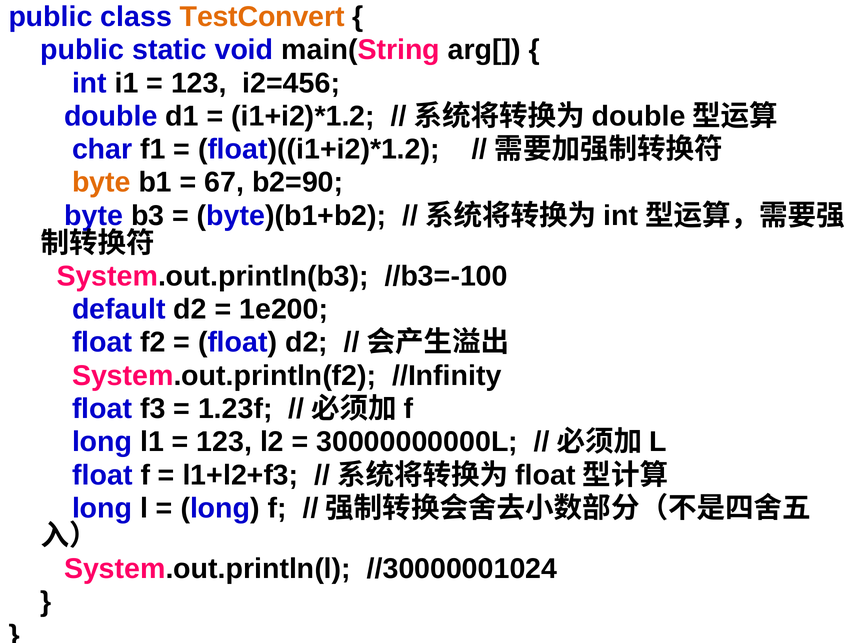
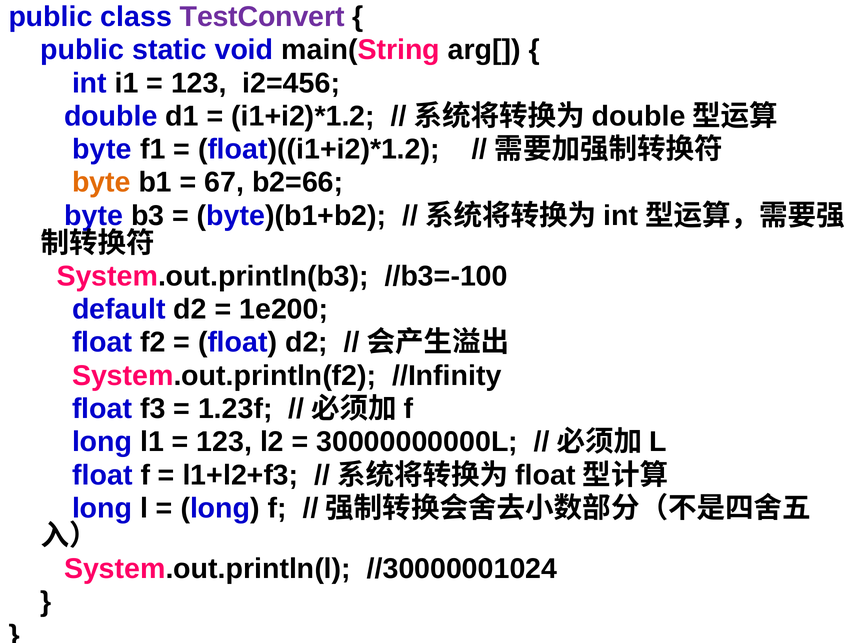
TestConvert colour: orange -> purple (262, 17)
char: char -> byte (102, 149)
b2=90: b2=90 -> b2=66 (298, 182)
